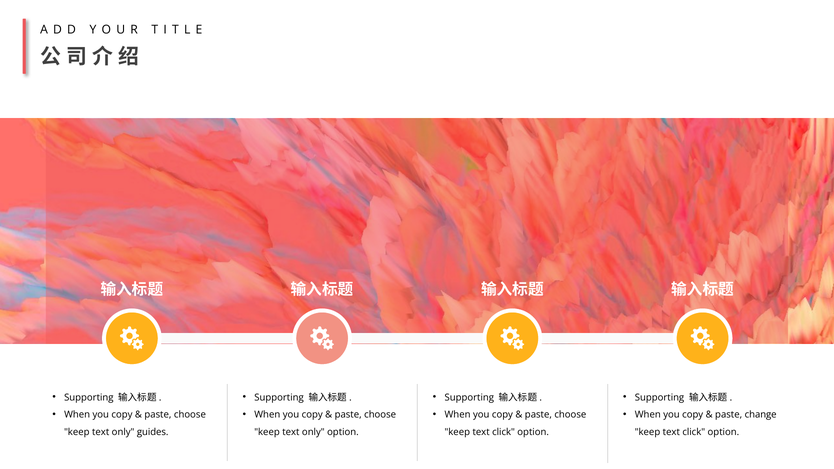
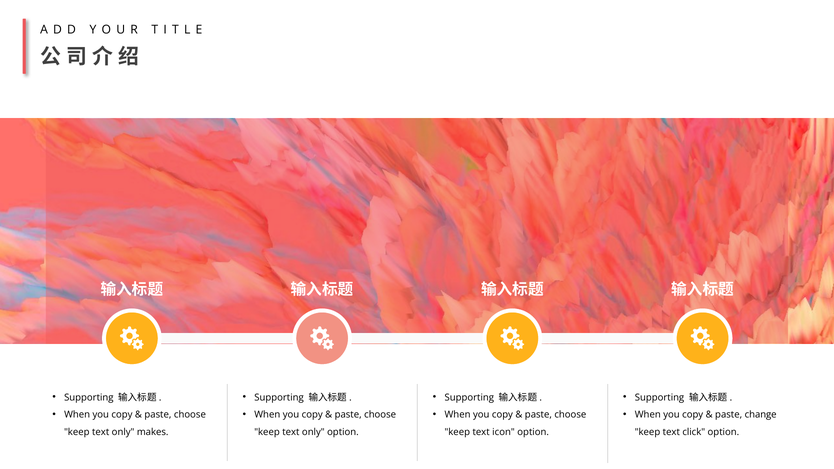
guides: guides -> makes (153, 432)
click: click -> icon (503, 432)
